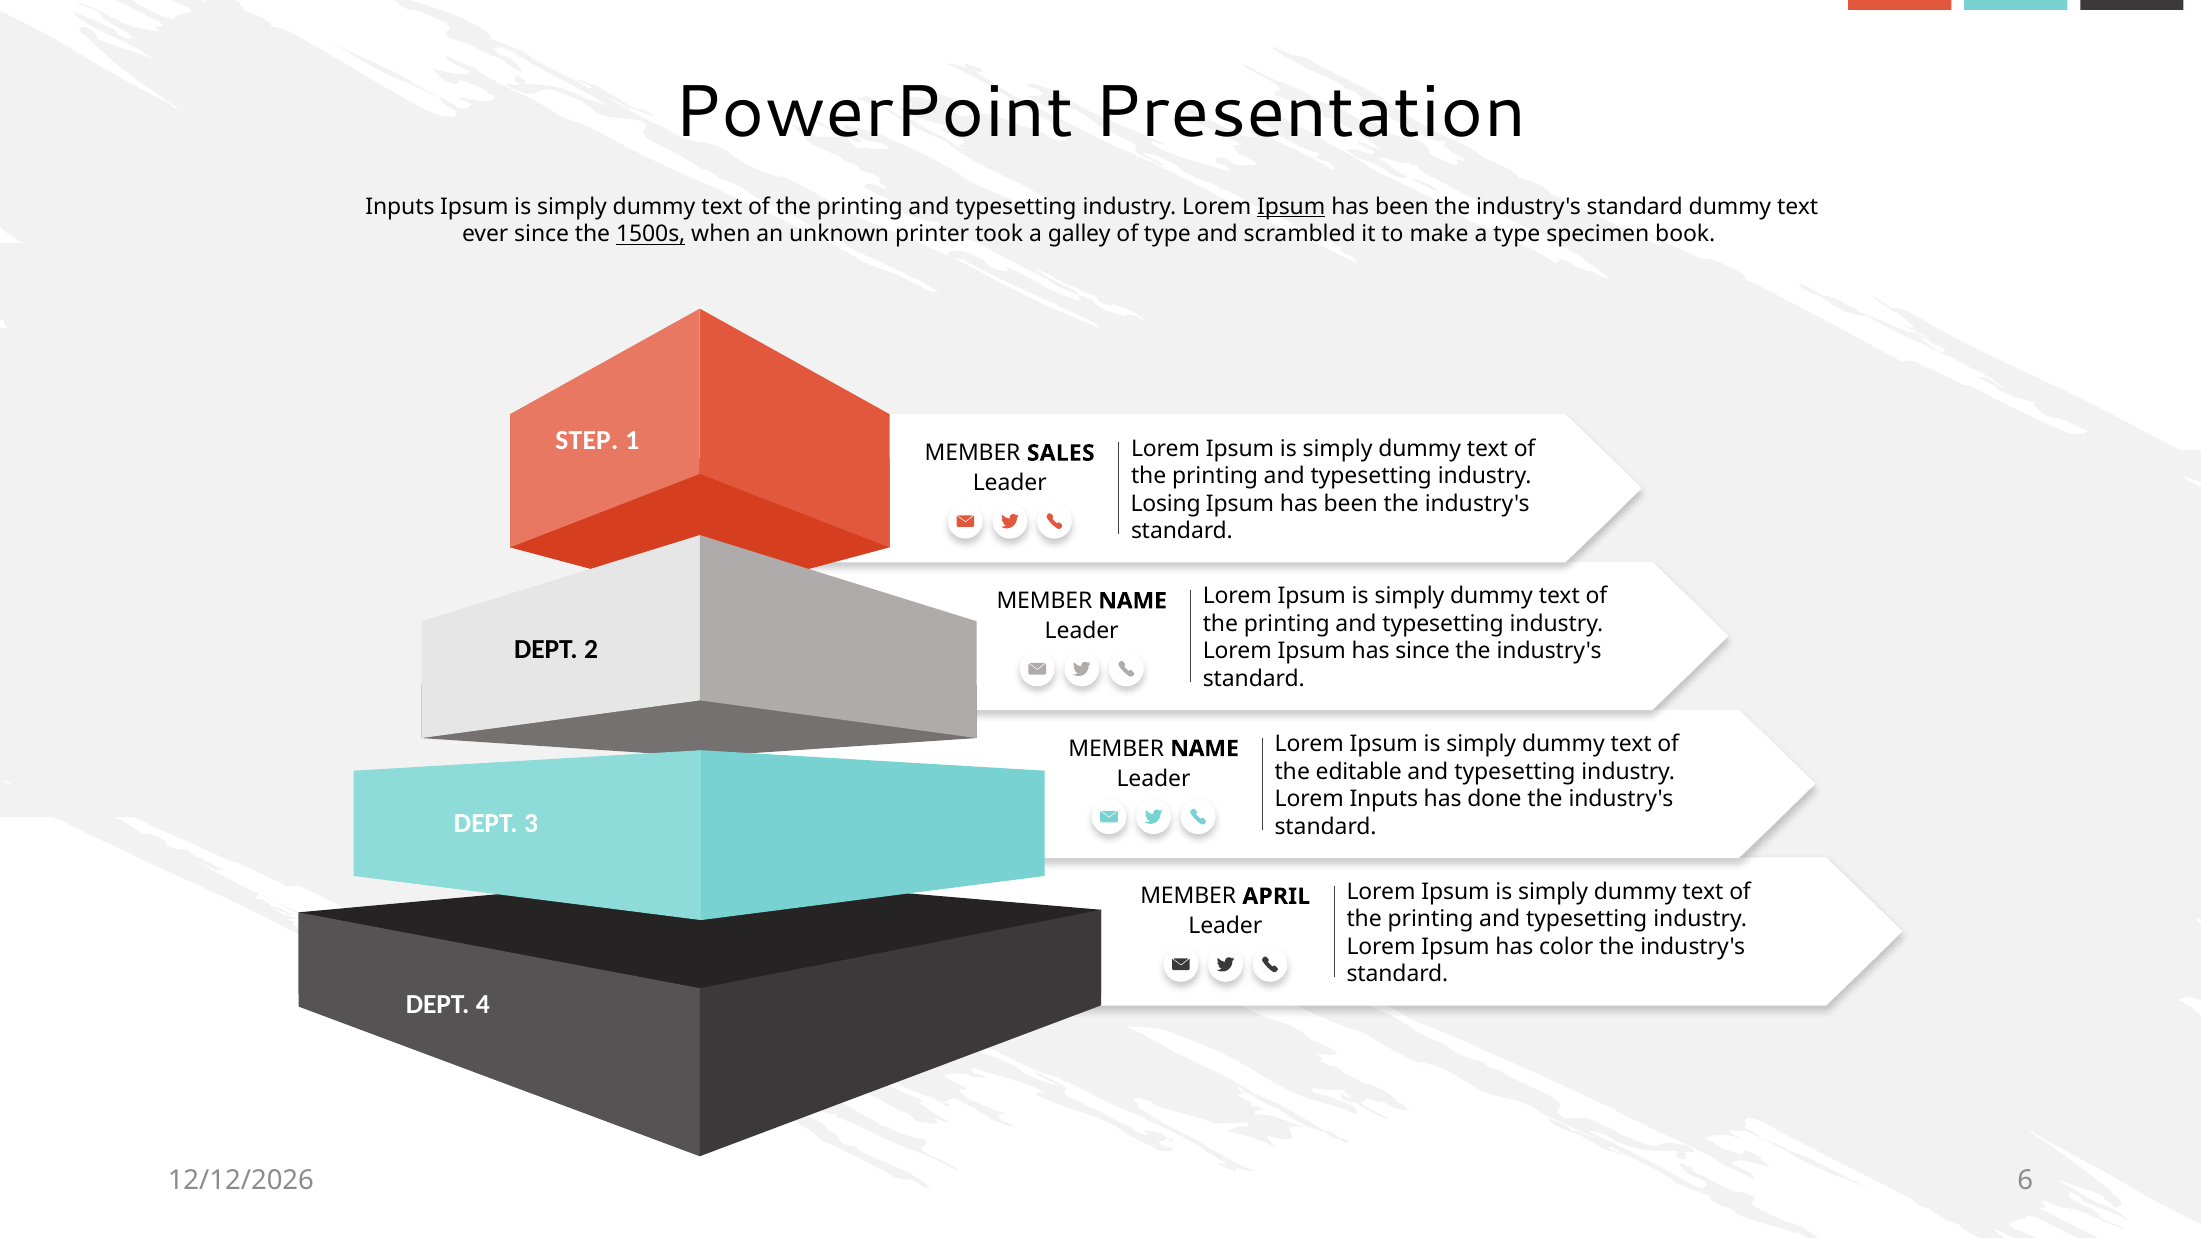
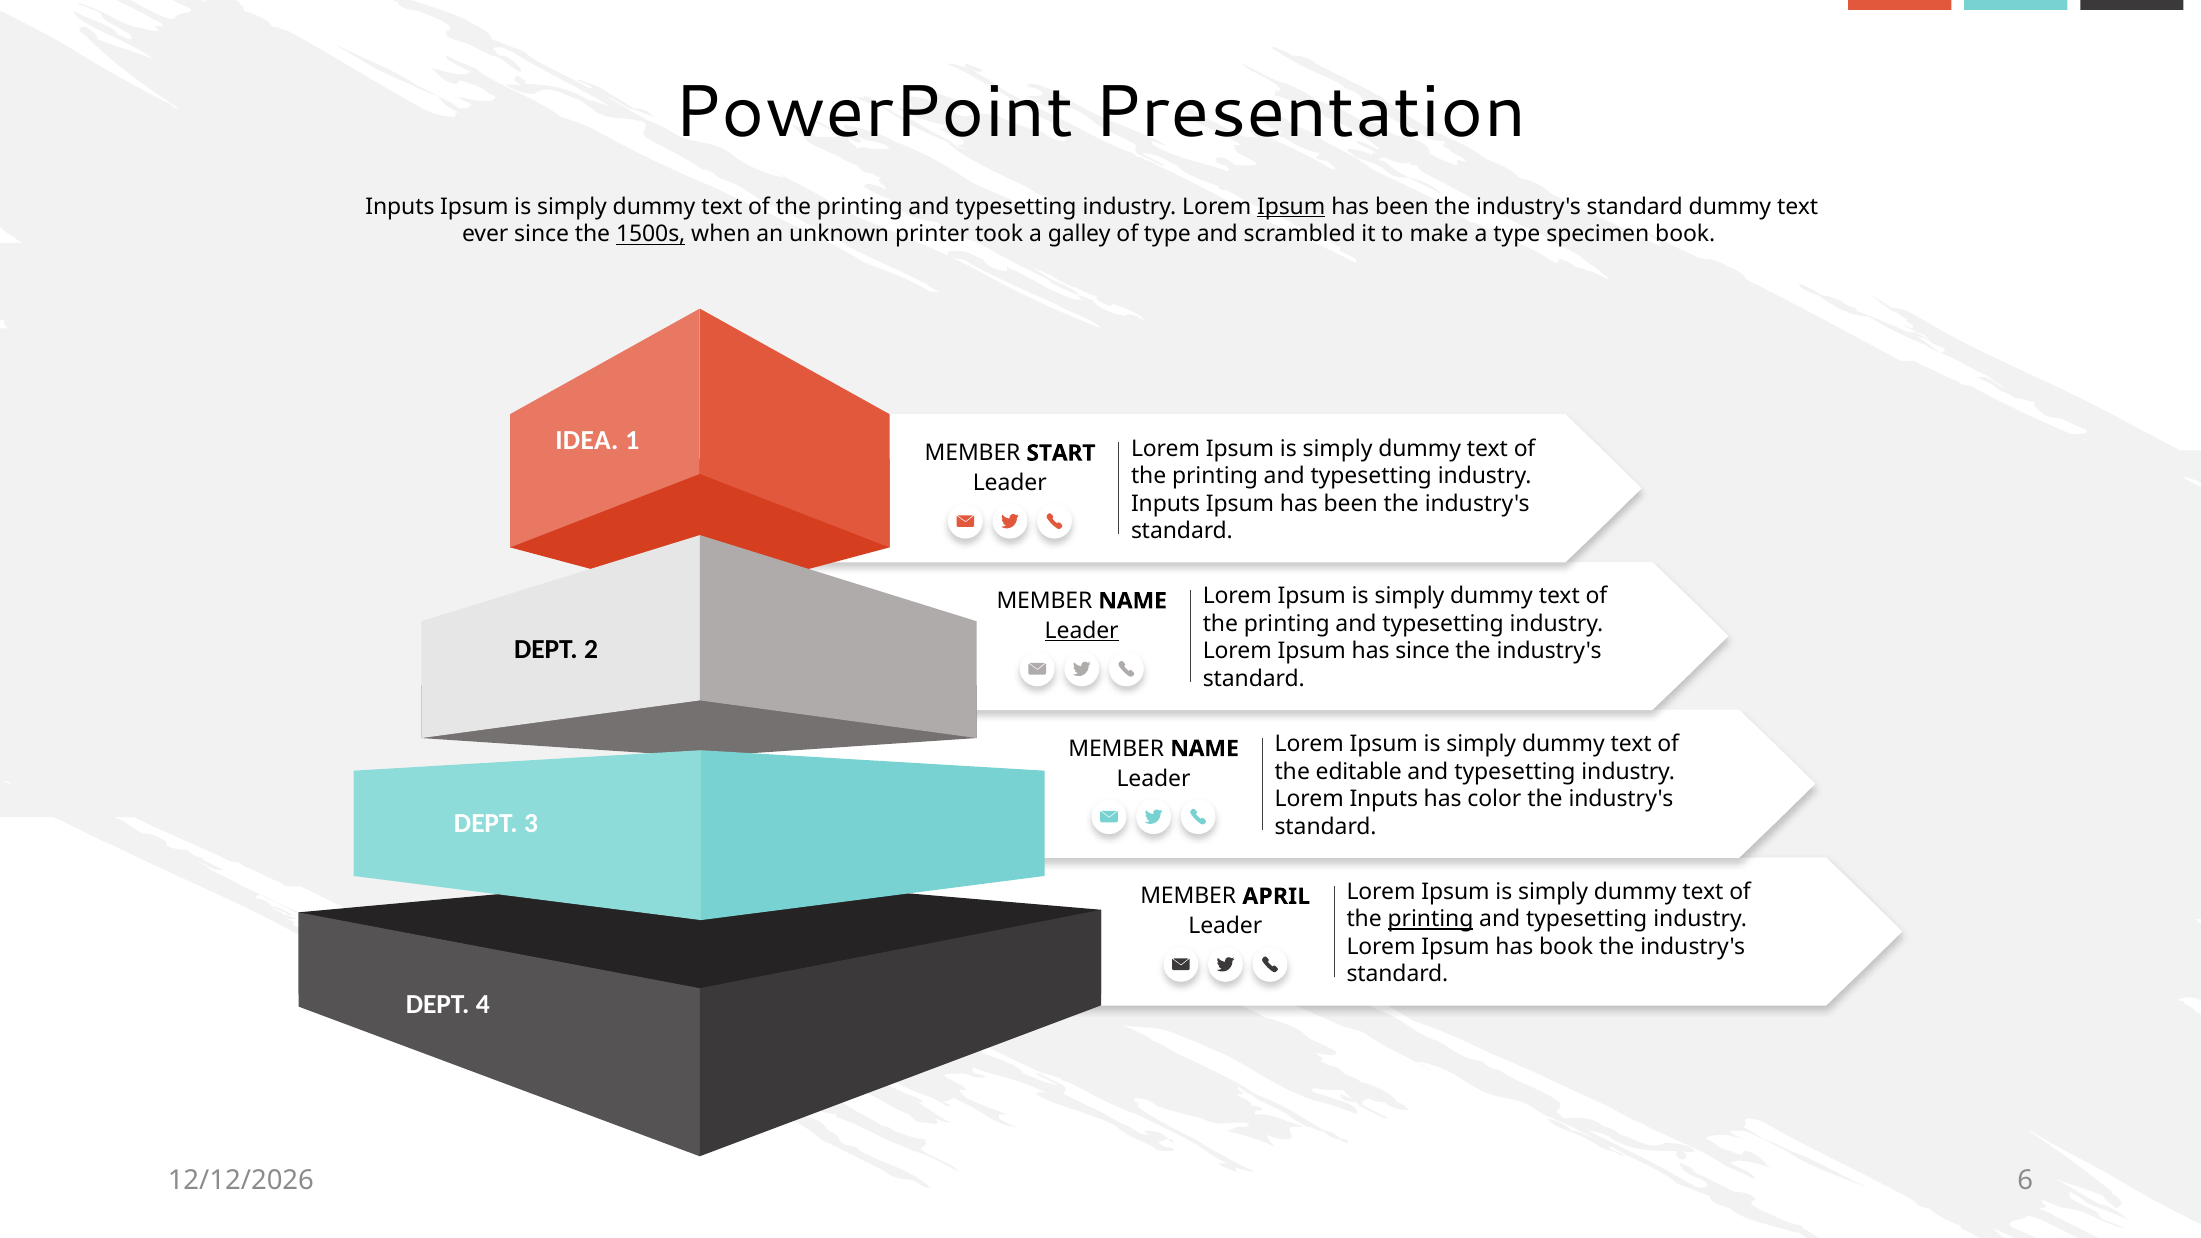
STEP: STEP -> IDEA (587, 441)
SALES: SALES -> START (1061, 453)
Losing: Losing -> Inputs (1166, 504)
Leader underline: none -> present (1082, 631)
done: done -> color (1494, 799)
printing underline: none -> present (1431, 919)
has color: color -> book (1566, 947)
